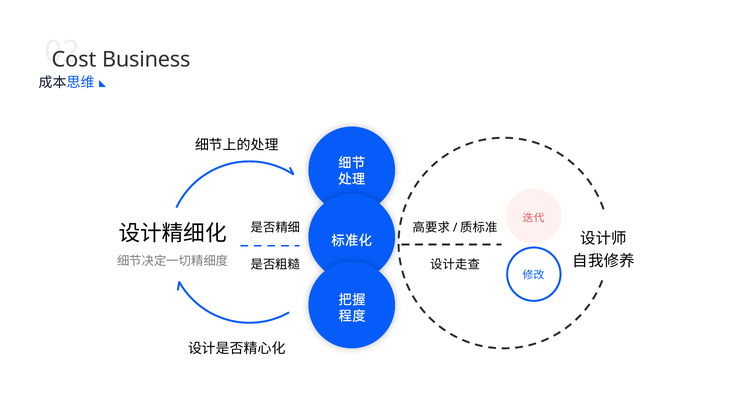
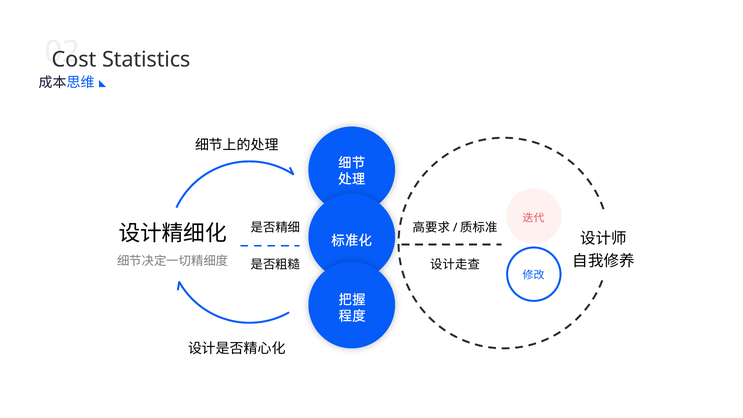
Business: Business -> Statistics (146, 60)
